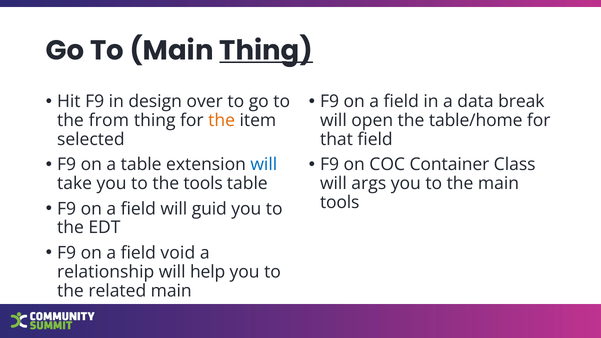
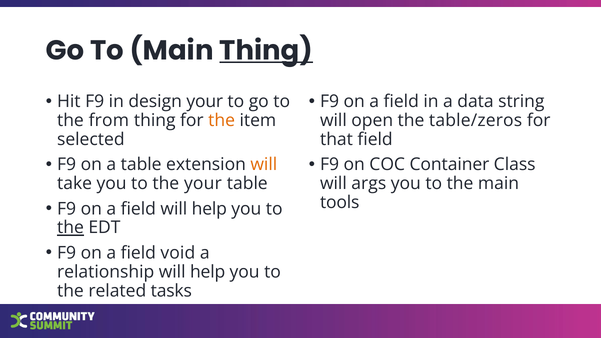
design over: over -> your (205, 102)
break: break -> string (521, 102)
table/home: table/home -> table/zeros (476, 121)
will colour: blue -> orange (264, 165)
the tools: tools -> your (203, 184)
field will guid: guid -> help (209, 209)
the underline: none -> present (70, 228)
related main: main -> tasks (171, 291)
